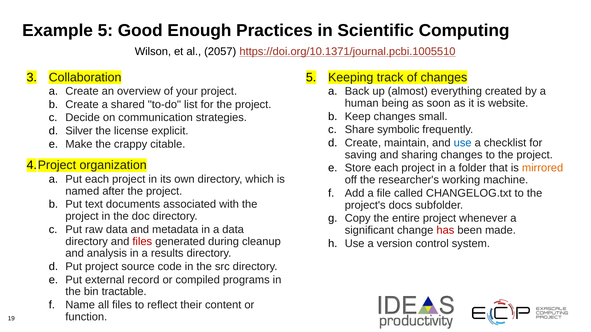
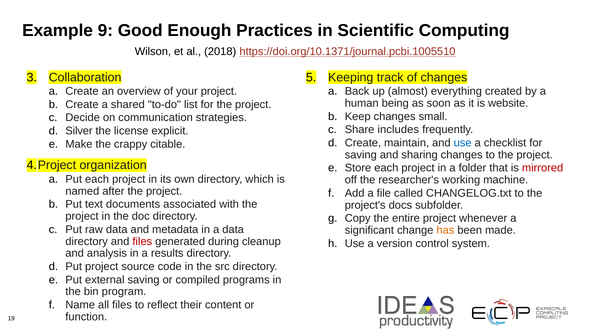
Example 5: 5 -> 9 (105, 31)
2057: 2057 -> 2018 (220, 52)
symbolic: symbolic -> includes (398, 130)
mirrored colour: orange -> red (543, 168)
has colour: red -> orange (445, 231)
external record: record -> saving (144, 280)
tractable: tractable -> program (124, 292)
